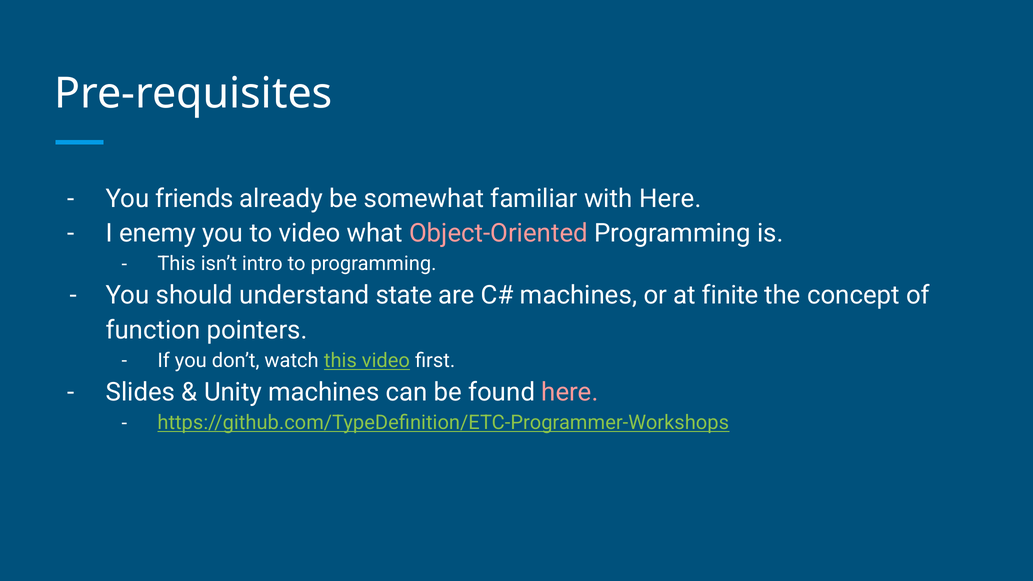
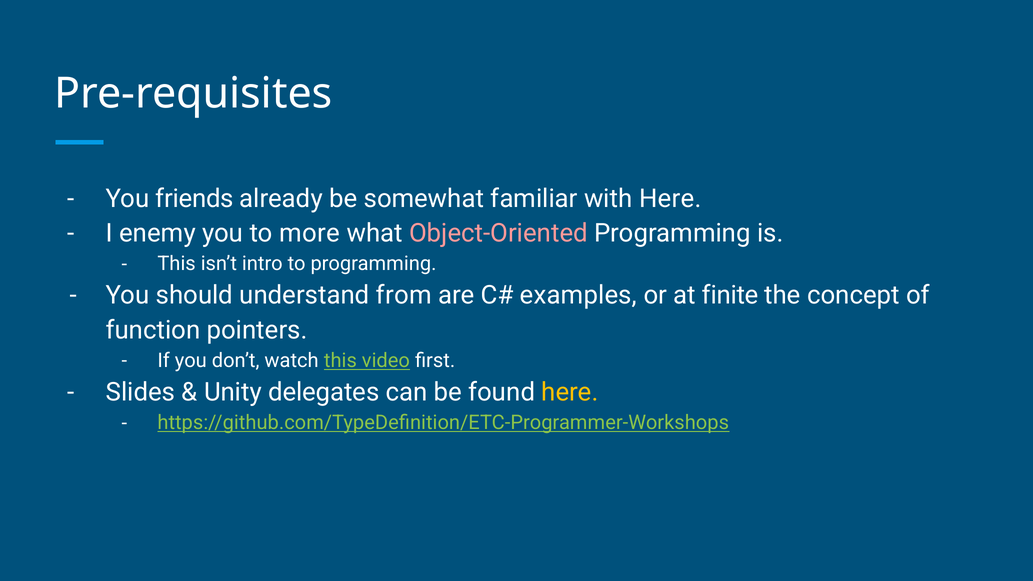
to video: video -> more (310, 233)
state: state -> from (404, 295)
machines: machines -> examples (578, 295)
Unity machines: machines -> delegates (324, 392)
here colour: pink -> yellow (570, 392)
